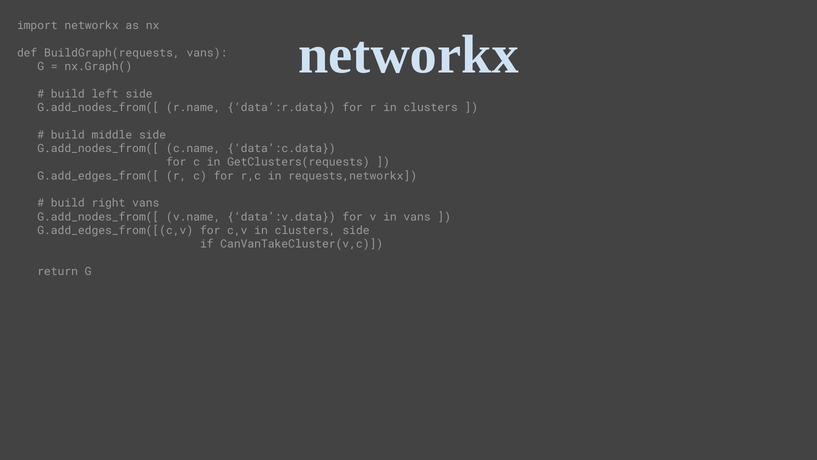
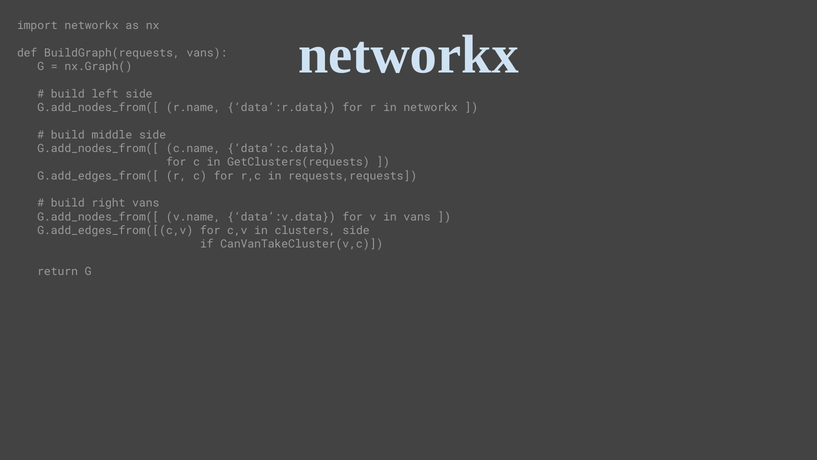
r in clusters: clusters -> networkx (431, 108)
requests,networkx: requests,networkx -> requests,requests (353, 176)
